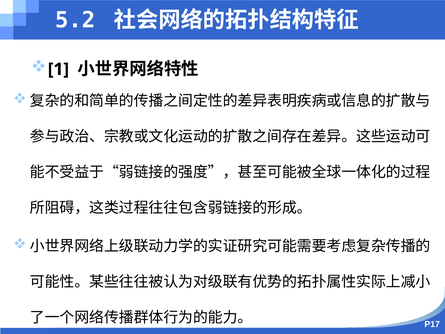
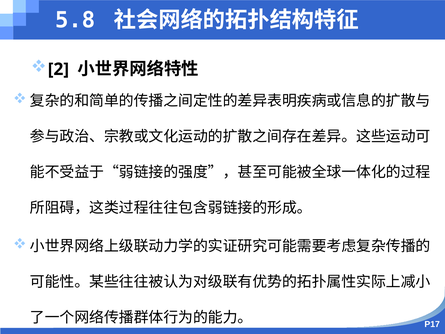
5.2: 5.2 -> 5.8 (75, 20)
1: 1 -> 2 (58, 69)
